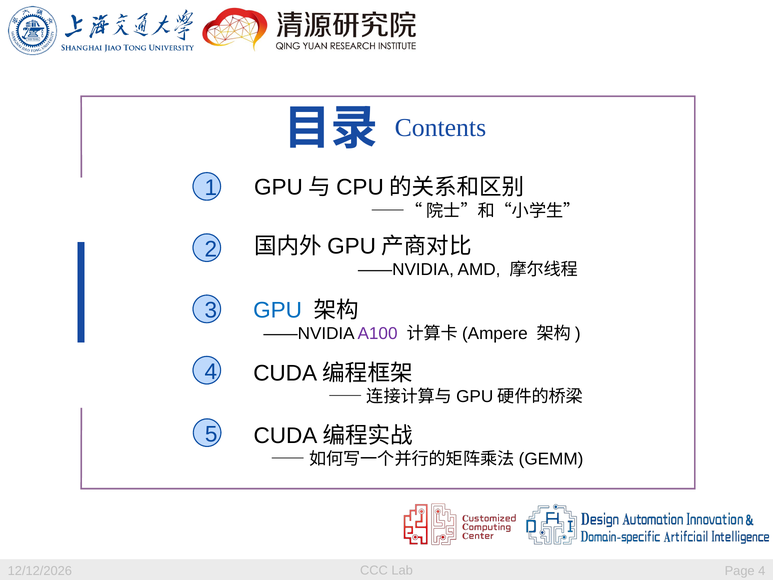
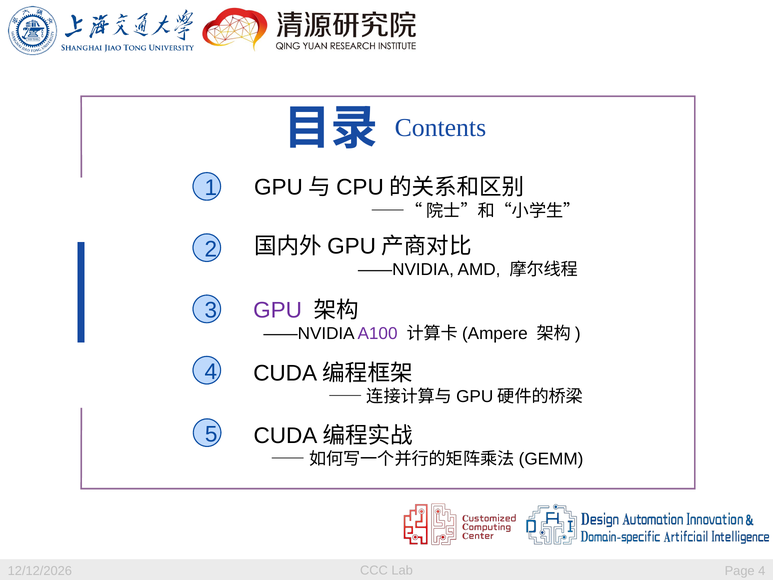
GPU colour: blue -> purple (278, 310)
